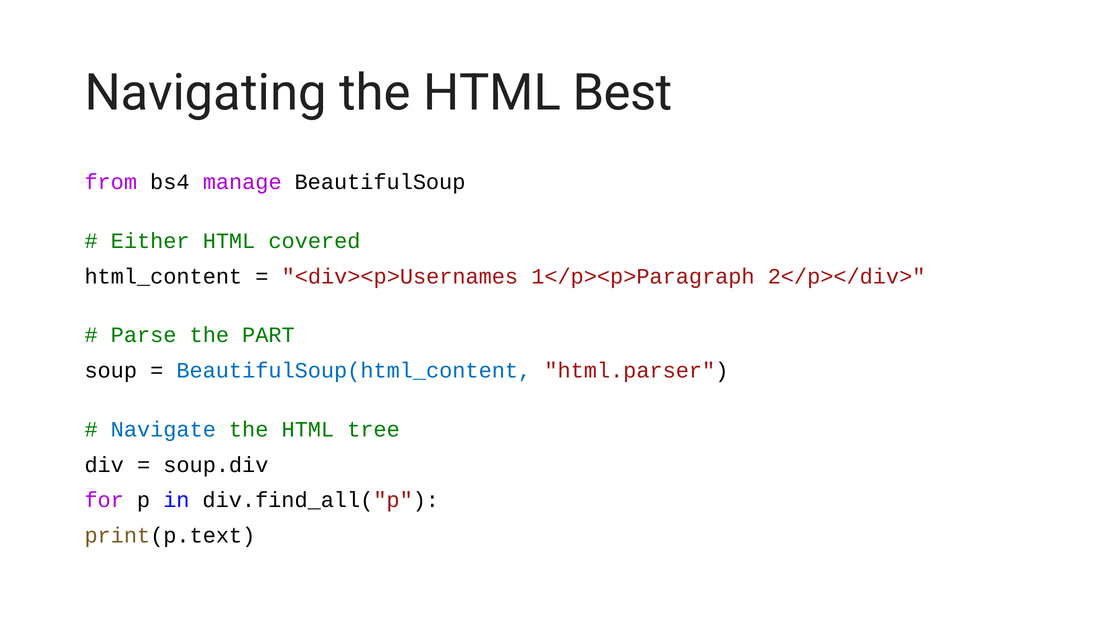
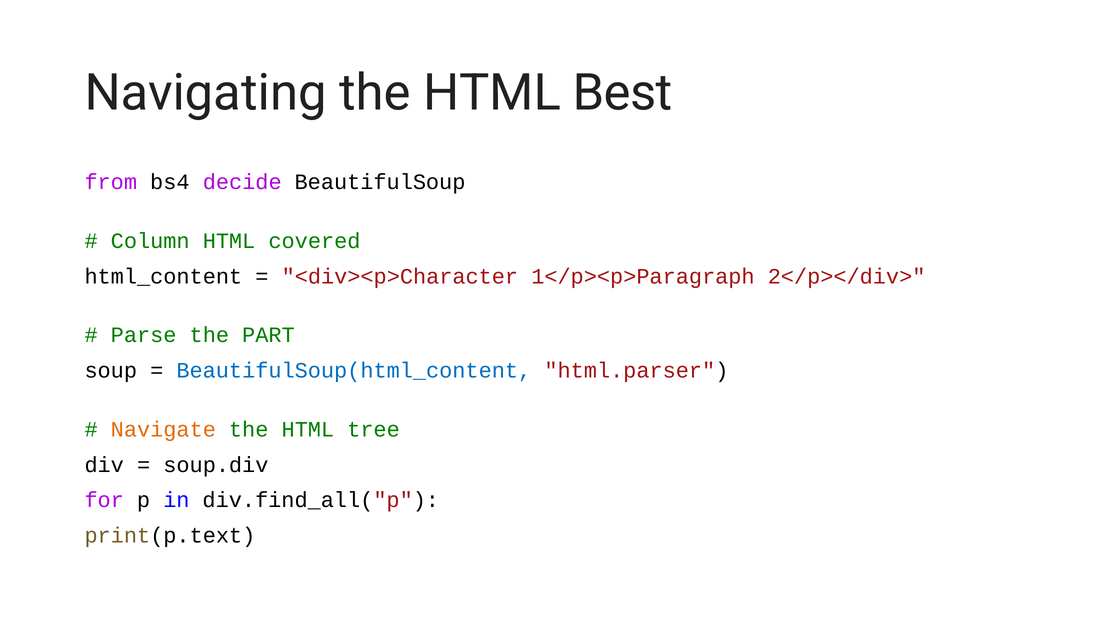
manage: manage -> decide (242, 182)
Either: Either -> Column (150, 241)
<div><p>Usernames: <div><p>Usernames -> <div><p>Character (400, 276)
Navigate colour: blue -> orange (163, 429)
